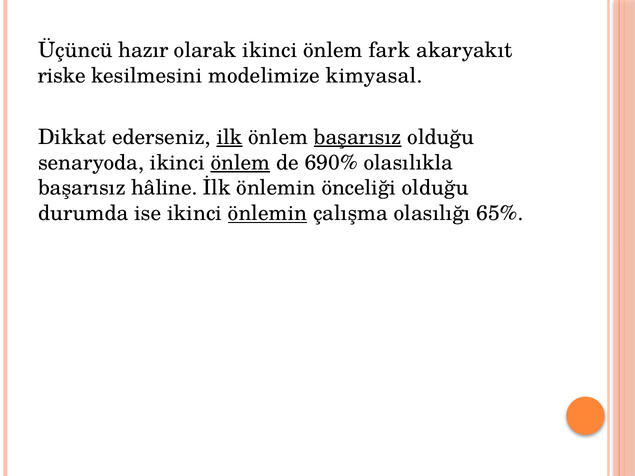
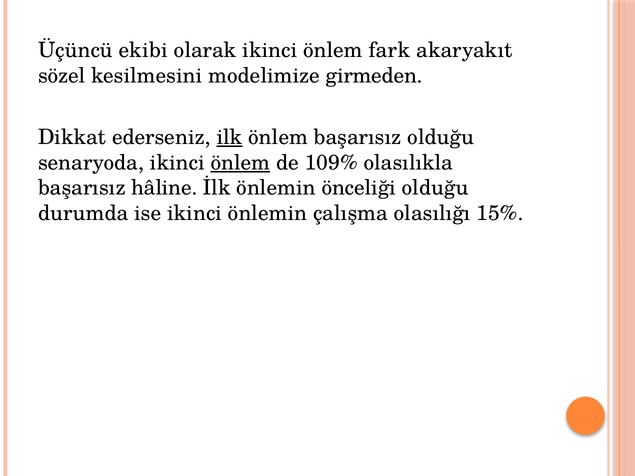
hazır: hazır -> ekibi (143, 50)
riske: riske -> sözel (62, 76)
kimyasal: kimyasal -> girmeden (374, 76)
başarısız underline: present -> none (358, 137)
690%: 690% -> 109% (331, 163)
önlemin underline: present -> none (268, 213)
65%: 65% -> 15% (500, 213)
